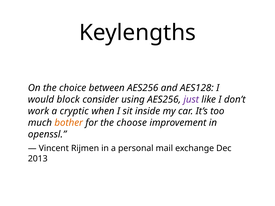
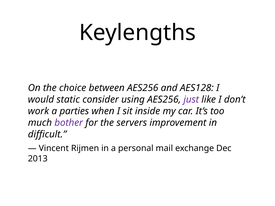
block: block -> static (68, 100)
cryptic: cryptic -> parties (74, 111)
bother colour: orange -> purple (69, 123)
choose: choose -> servers (132, 123)
openssl: openssl -> difficult (47, 134)
